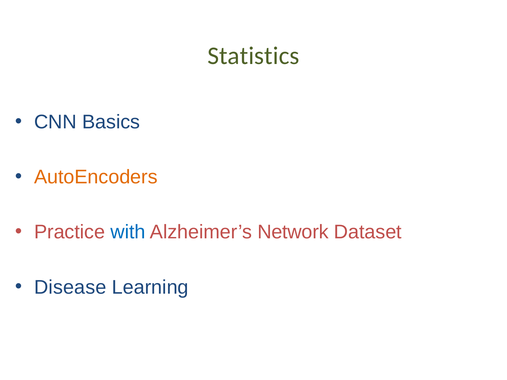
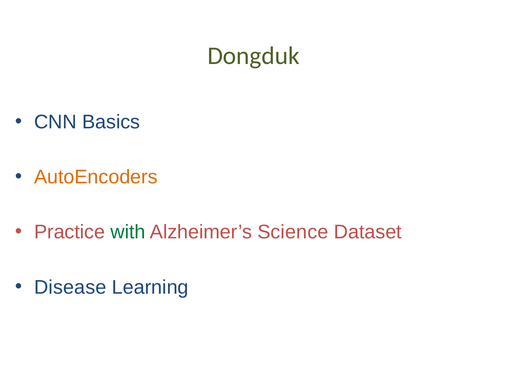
Statistics: Statistics -> Dongduk (253, 56)
with colour: blue -> green (128, 232)
Network: Network -> Science (293, 232)
